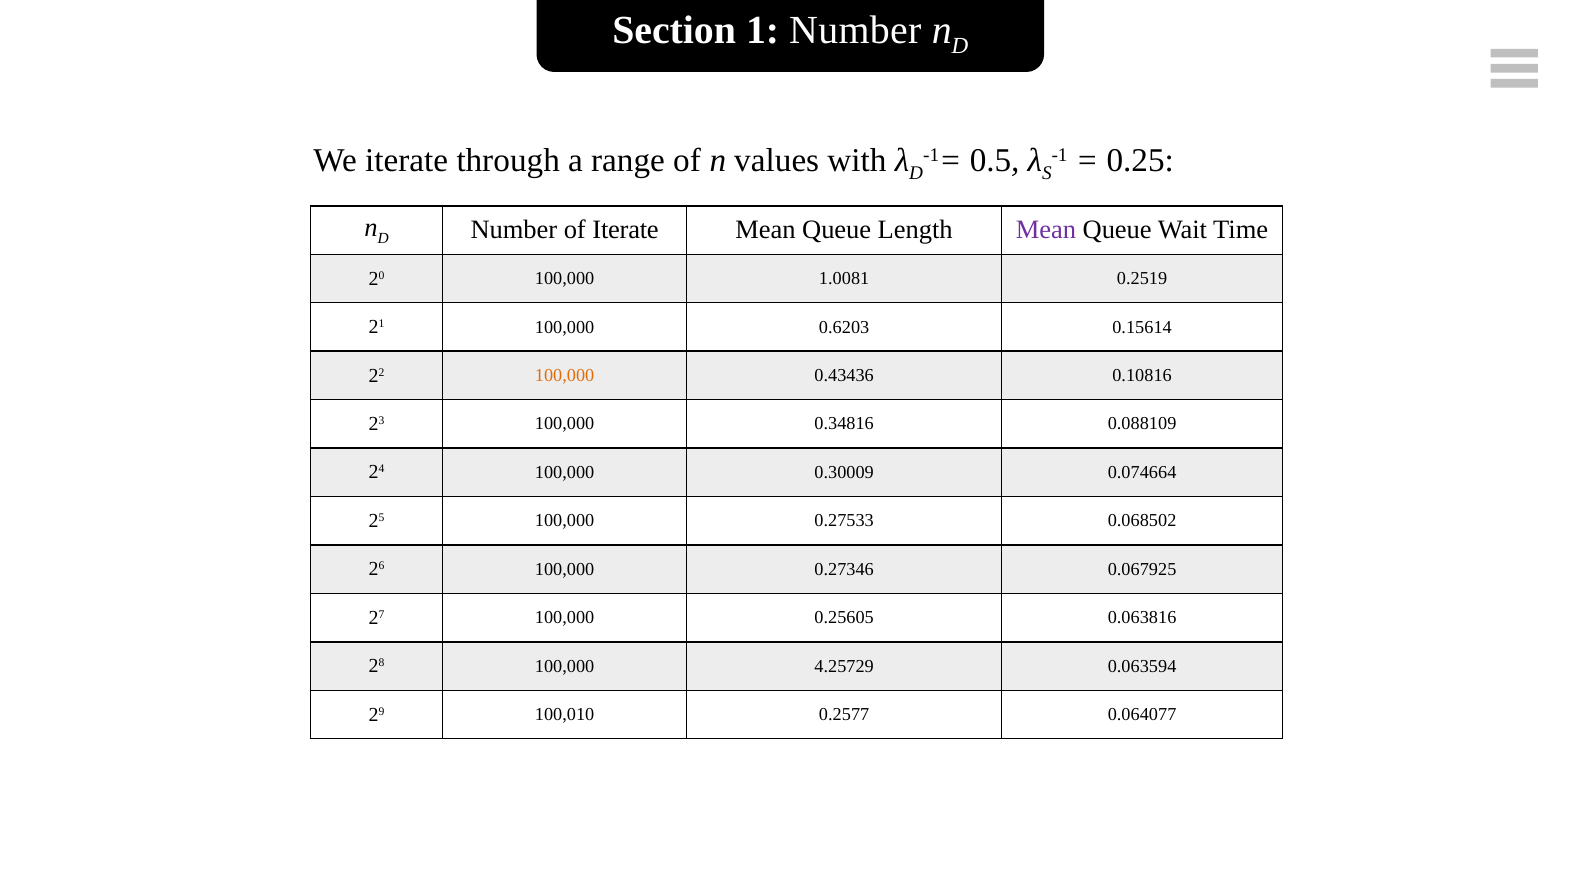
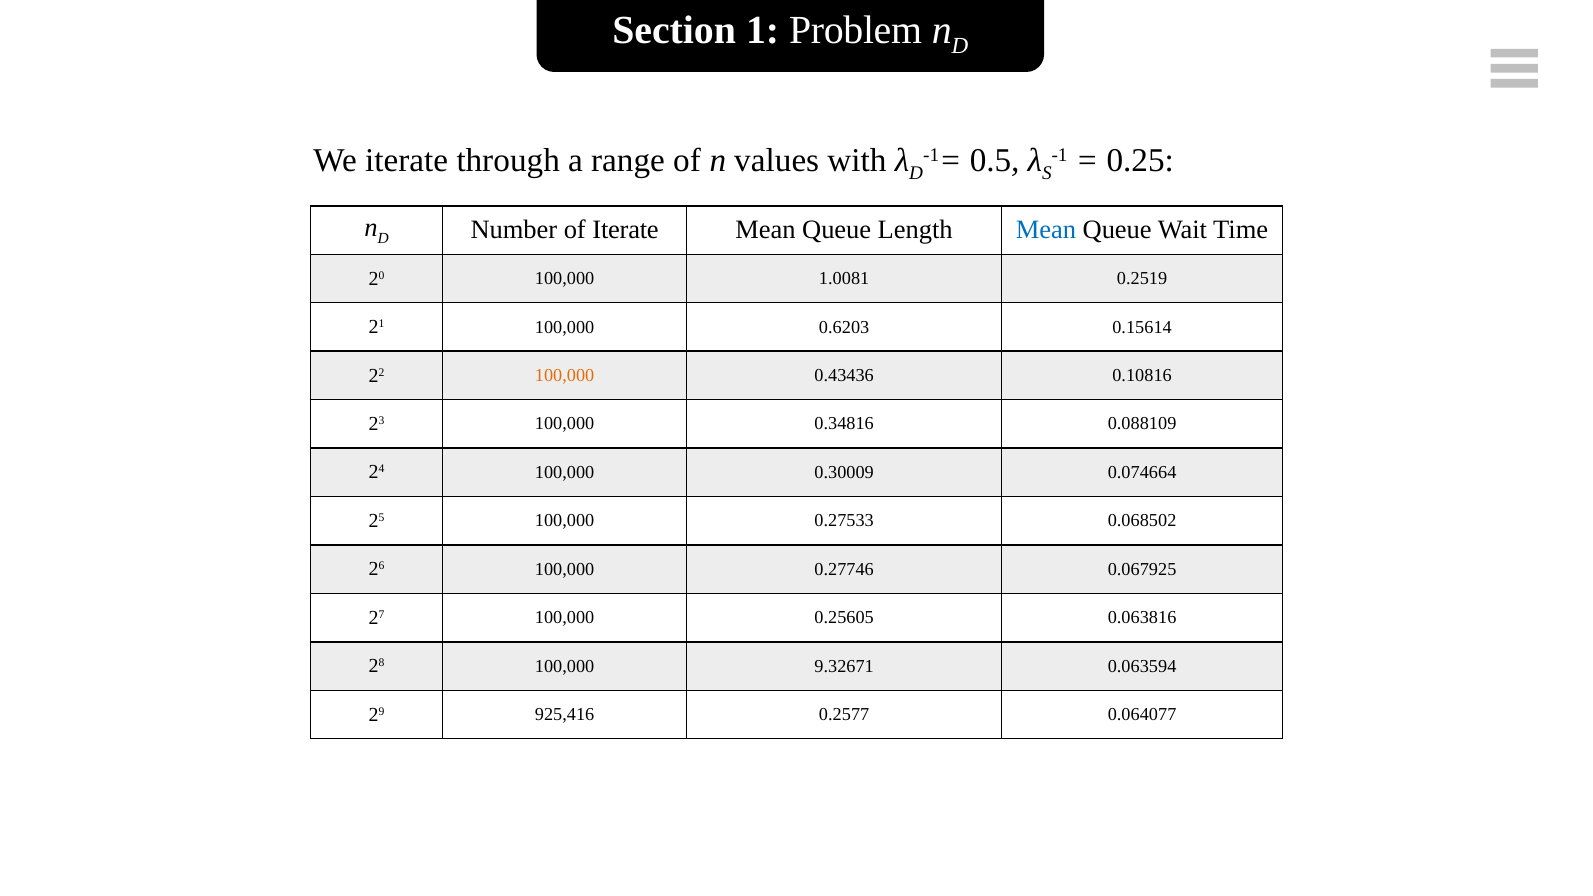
1 Number: Number -> Problem (856, 31)
Mean colour: purple -> blue (1046, 230)
0.27346: 0.27346 -> 0.27746 (844, 569)
4.25729: 4.25729 -> 9.32671 (844, 666)
100,010: 100,010 -> 925,416 (565, 715)
